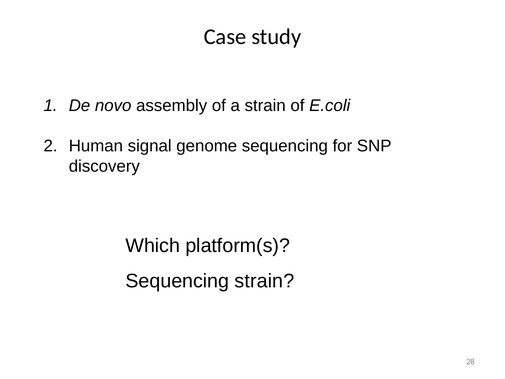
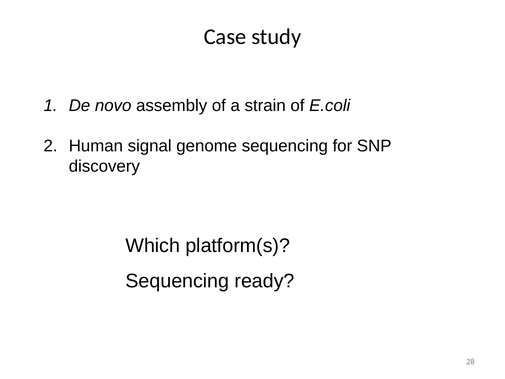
Sequencing strain: strain -> ready (264, 281)
